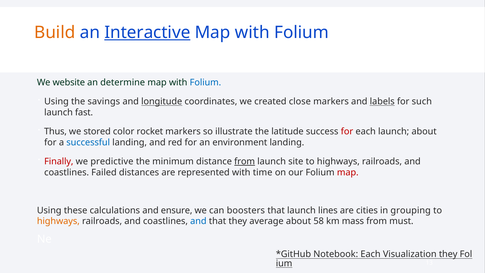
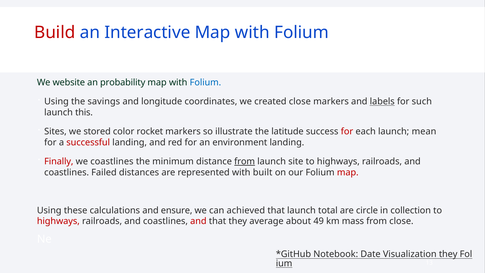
Build colour: orange -> red (55, 32)
Interactive underline: present -> none (147, 32)
determine: determine -> probability (123, 82)
longitude underline: present -> none (162, 101)
fast: fast -> this (84, 112)
Thus: Thus -> Sites (55, 131)
launch about: about -> mean (424, 131)
successful colour: blue -> red (88, 142)
we predictive: predictive -> coastlines (112, 161)
time: time -> built (263, 172)
boosters: boosters -> achieved (246, 210)
lines: lines -> total (328, 210)
cities: cities -> circle (367, 210)
grouping: grouping -> collection (411, 210)
highways colour: orange -> red (58, 221)
and colour: blue -> red (198, 221)
58: 58 -> 49 (319, 221)
from must: must -> close (401, 221)
Notebook Each: Each -> Date (371, 254)
